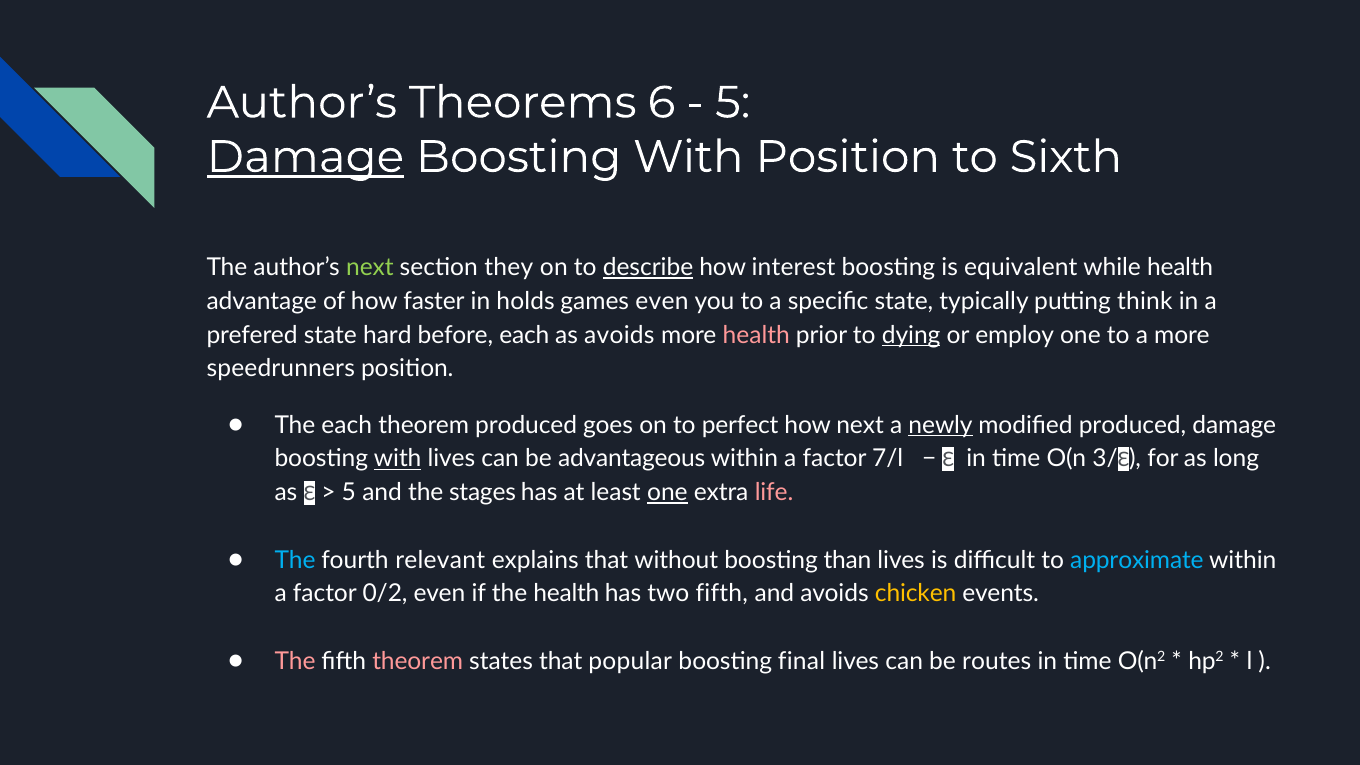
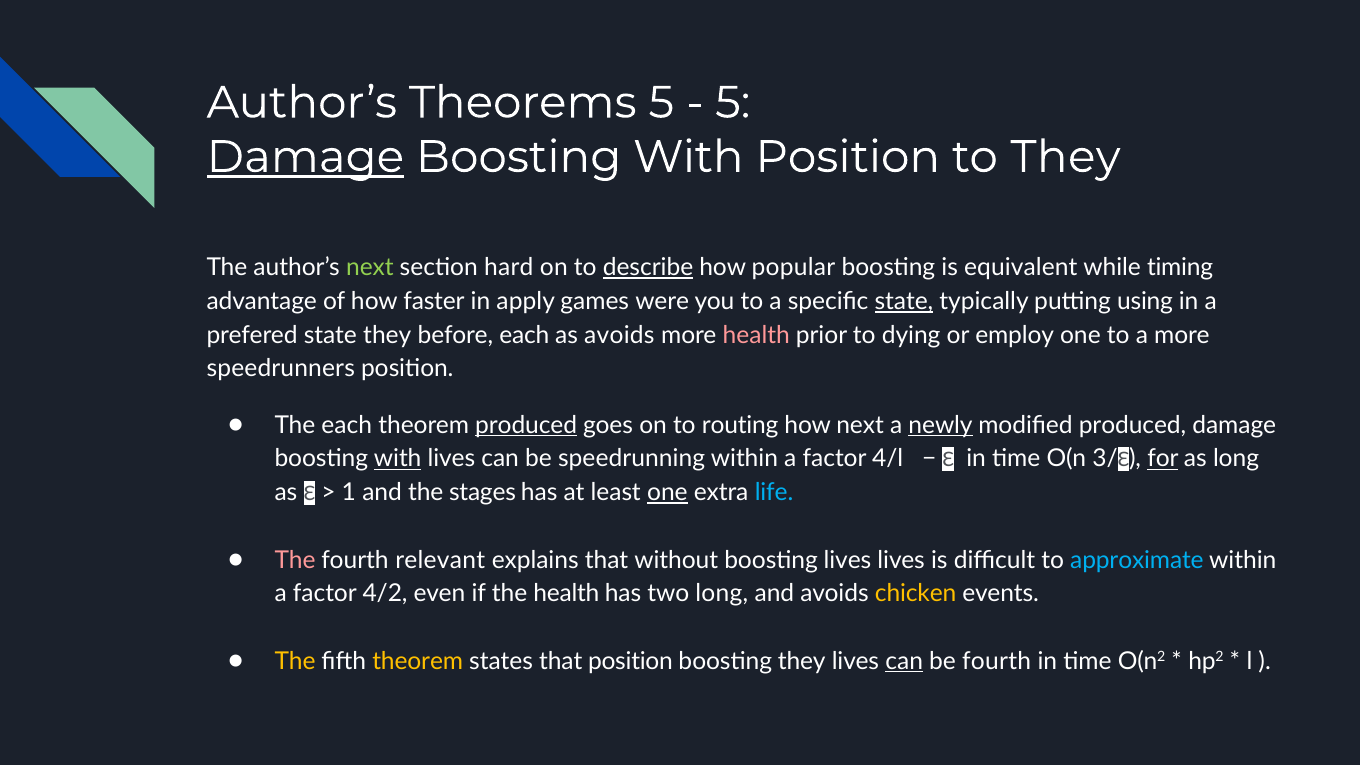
Theorems 6: 6 -> 5 (661, 103)
to Sixth: Sixth -> They (1065, 157)
they: they -> hard (509, 267)
interest: interest -> popular (793, 267)
while health: health -> timing (1180, 267)
holds: holds -> apply (526, 301)
games even: even -> were (662, 301)
state underline: none -> present (904, 301)
think: think -> using (1145, 301)
state hard: hard -> they (387, 335)
dying underline: present -> none (911, 335)
produced underline: none -> present (526, 425)
perfect: perfect -> routing (740, 425)
advantageous: advantageous -> speedrunning (632, 459)
7/l: 7/l -> 4/l (888, 459)
for underline: none -> present (1163, 459)
5: 5 -> 1 (349, 493)
life colour: pink -> light blue (774, 493)
The colour: light blue -> pink (295, 560)
boosting than: than -> lives (847, 560)
0/2: 0/2 -> 4/2 (385, 594)
two fifth: fifth -> long (722, 594)
The colour: pink -> yellow (295, 661)
theorem colour: pink -> yellow (418, 661)
that popular: popular -> position (630, 661)
boosting final: final -> they (802, 661)
can underline: none -> present (904, 661)
be routes: routes -> fourth (997, 661)
